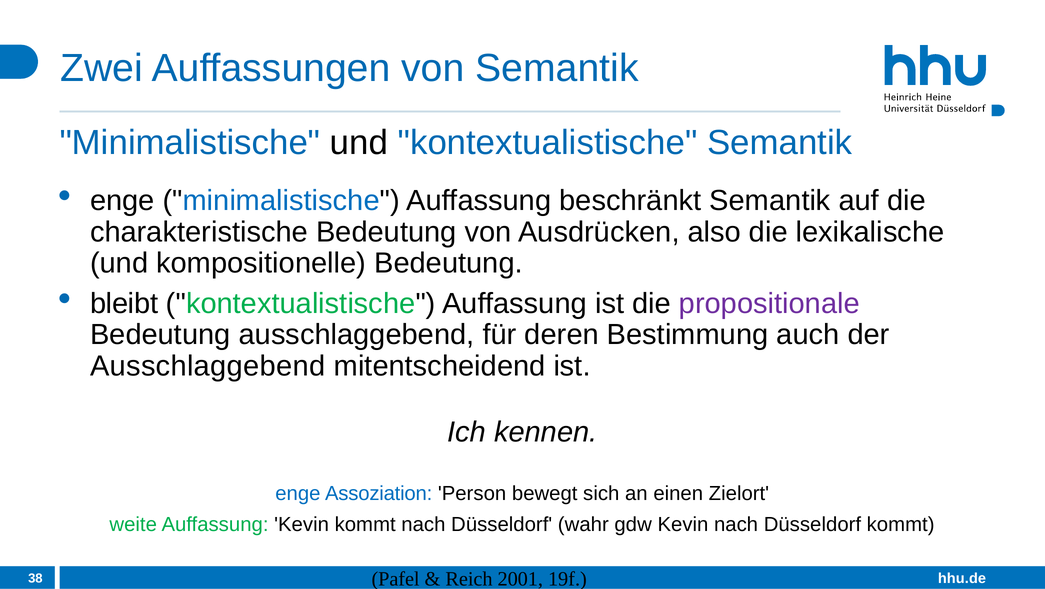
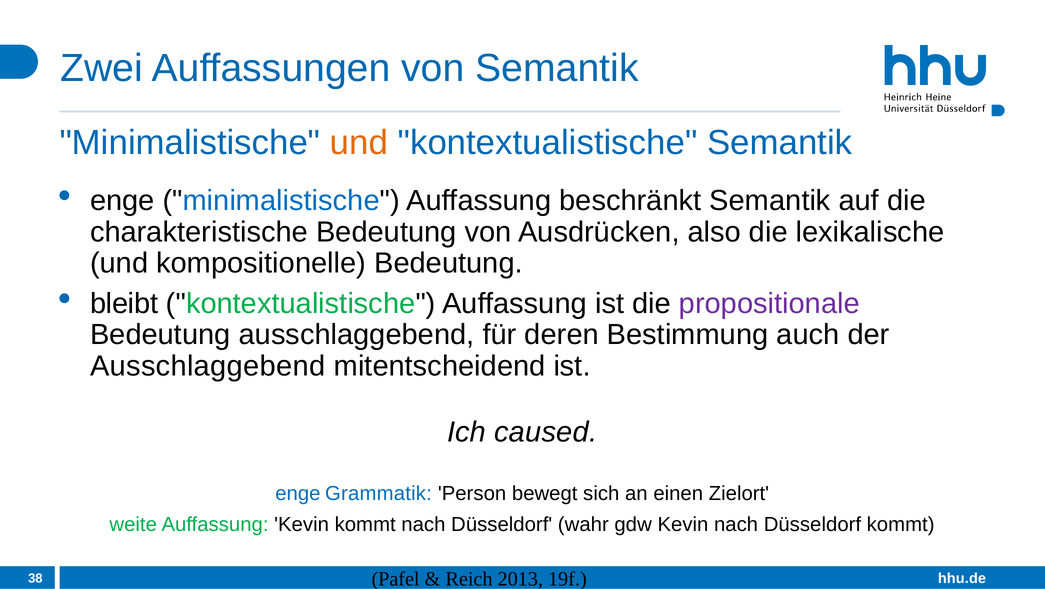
und colour: black -> orange (359, 143)
kennen: kennen -> caused (546, 432)
Assoziation: Assoziation -> Grammatik (378, 493)
2001: 2001 -> 2013 (520, 578)
